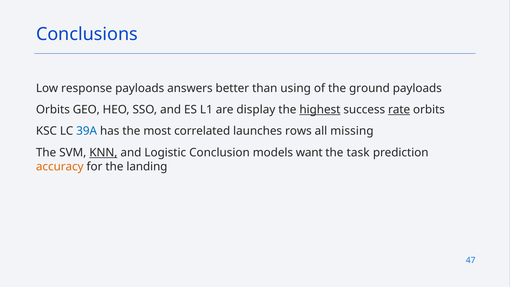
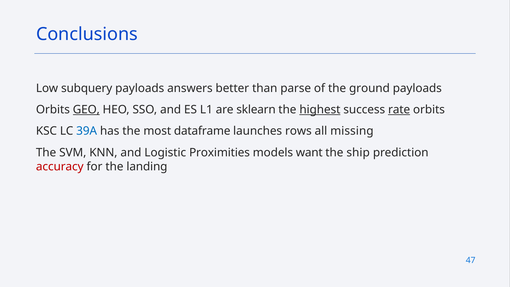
response: response -> subquery (87, 88)
using: using -> parse (296, 88)
GEO underline: none -> present (86, 110)
display: display -> sklearn (256, 110)
correlated: correlated -> dataframe (202, 131)
KNN underline: present -> none (103, 152)
Conclusion: Conclusion -> Proximities (220, 152)
task: task -> ship (358, 152)
accuracy colour: orange -> red (60, 166)
